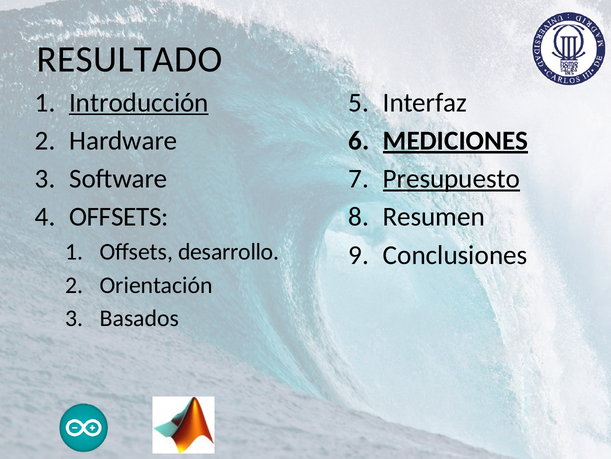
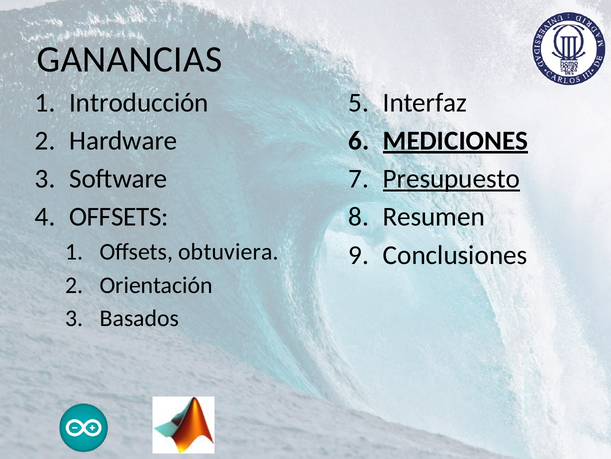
RESULTADO: RESULTADO -> GANANCIAS (129, 59)
Introducción underline: present -> none (139, 102)
desarrollo: desarrollo -> obtuviera (228, 252)
